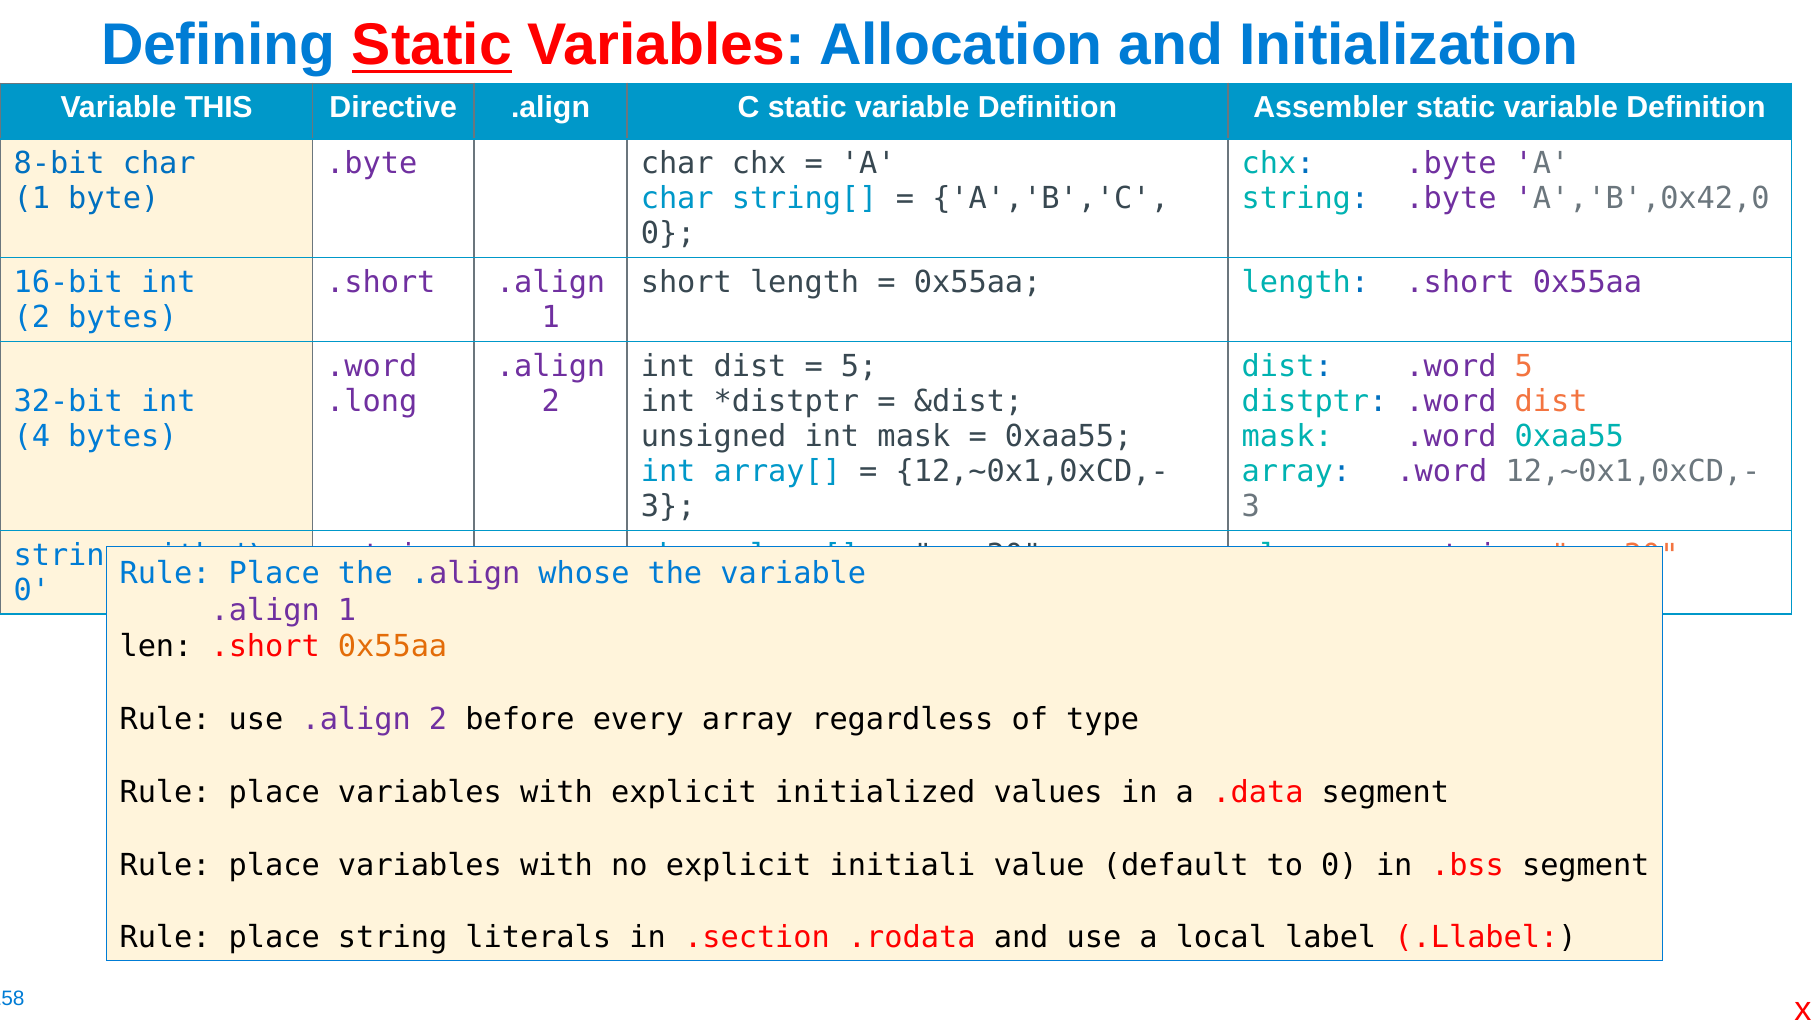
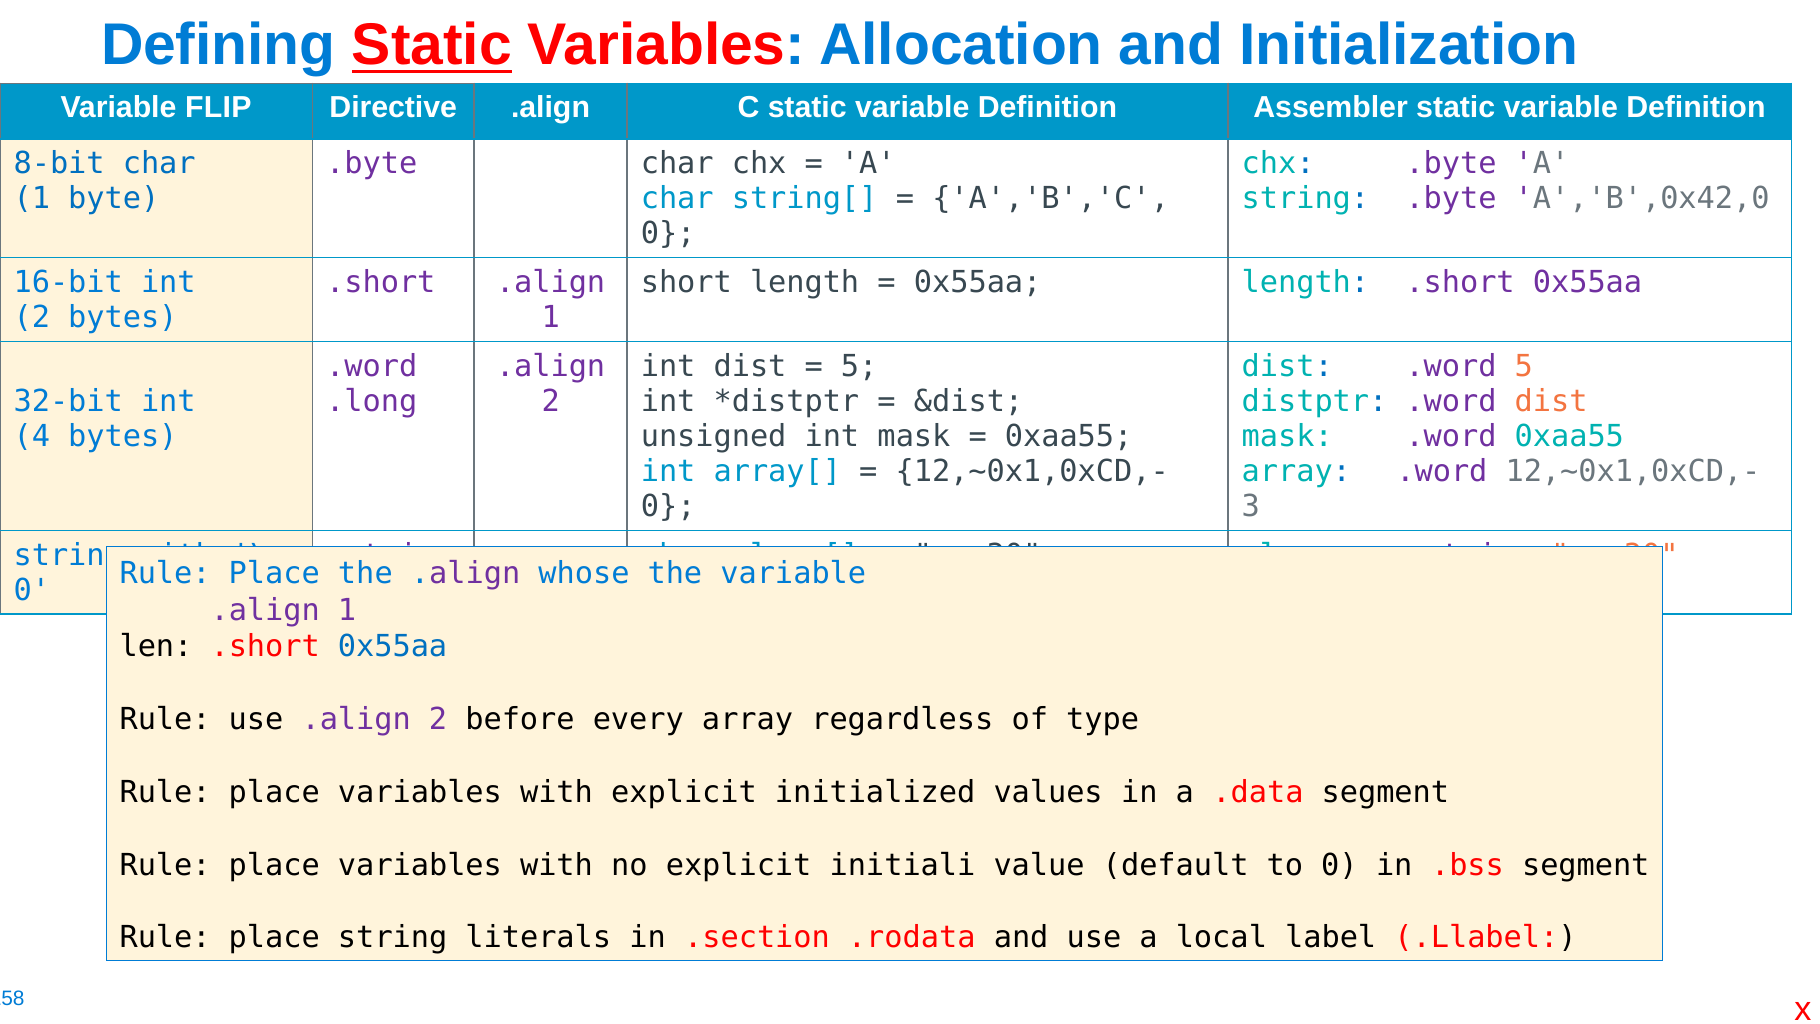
THIS: THIS -> FLIP (218, 107)
3: 3 -> 0 (668, 506)
0x55aa colour: orange -> blue (393, 647)
